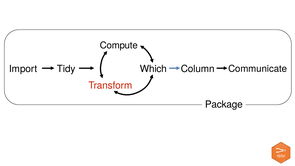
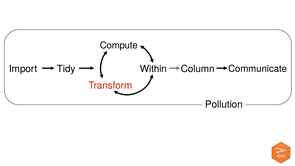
Which: Which -> Within (153, 69)
Package: Package -> Pollution (224, 104)
